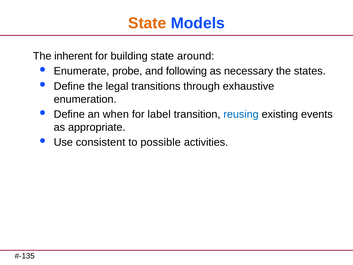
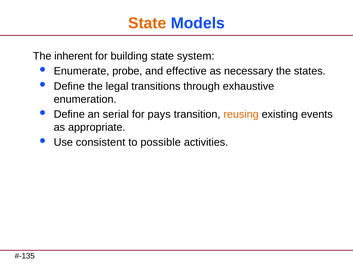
around: around -> system (196, 56)
following: following -> effective (186, 71)
when: when -> serial (116, 114)
label: label -> pays (159, 114)
reusing colour: blue -> orange (241, 114)
